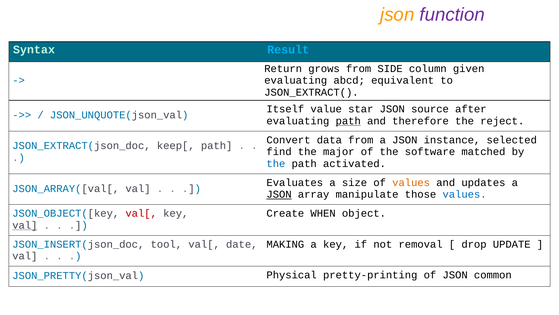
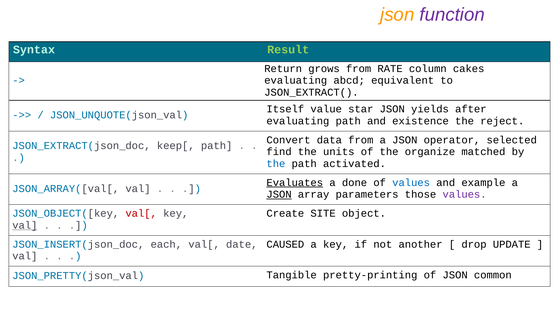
Result colour: light blue -> light green (288, 50)
SIDE: SIDE -> RATE (390, 68)
given: given -> cakes (469, 68)
source: source -> yields (430, 109)
path underline: present -> none (348, 121)
therefore: therefore -> existence (421, 121)
instance: instance -> operator (452, 140)
major: major -> units (339, 152)
software: software -> organize (430, 152)
Evaluates underline: none -> present (295, 182)
size: size -> done (355, 182)
values colour: orange -> blue (411, 182)
updates: updates -> example (483, 182)
manipulate: manipulate -> parameters (367, 194)
values colour: blue -> purple (465, 194)
WHEN: WHEN -> SITE (323, 213)
tool: tool -> each (166, 244)
MAKING: MAKING -> CAUSED (285, 244)
removal: removal -> another (421, 244)
Physical: Physical -> Tangible (292, 275)
